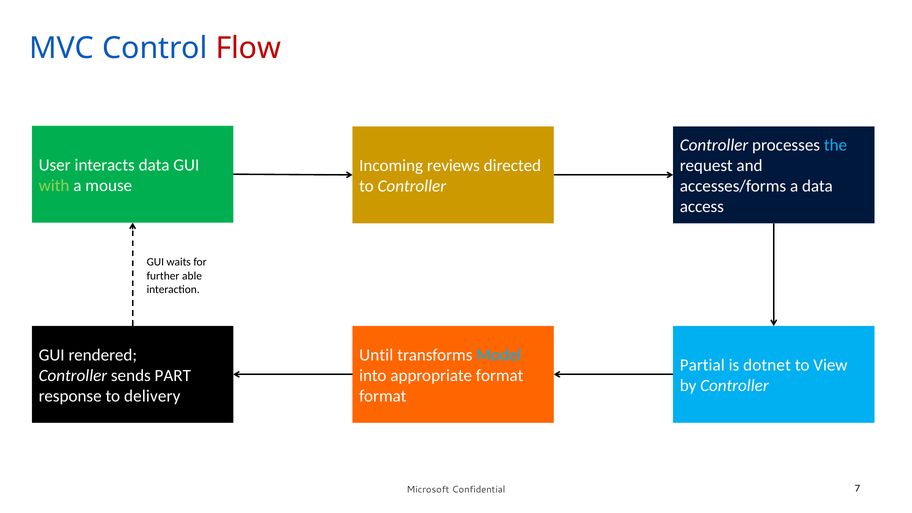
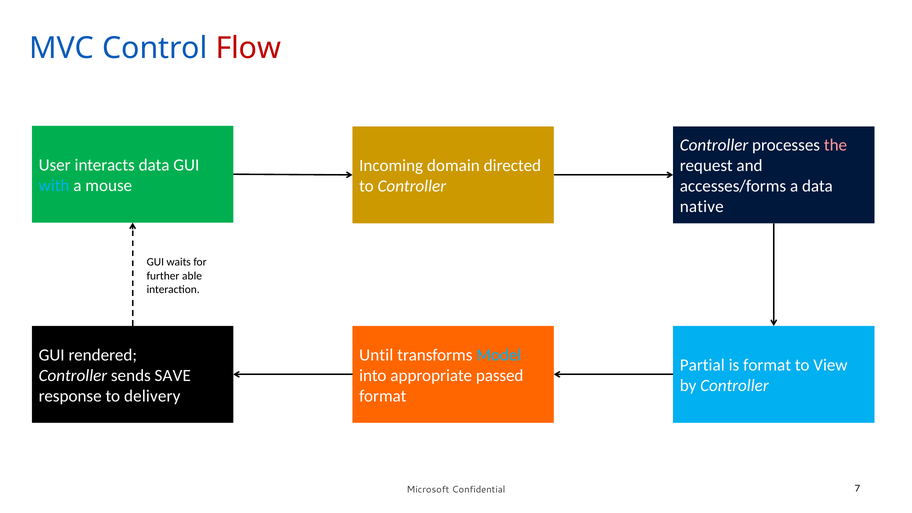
the colour: light blue -> pink (836, 145)
reviews: reviews -> domain (453, 166)
with colour: light green -> light blue (54, 186)
access: access -> native (702, 207)
is dotnet: dotnet -> format (767, 365)
PART: PART -> SAVE (173, 376)
appropriate format: format -> passed (500, 376)
